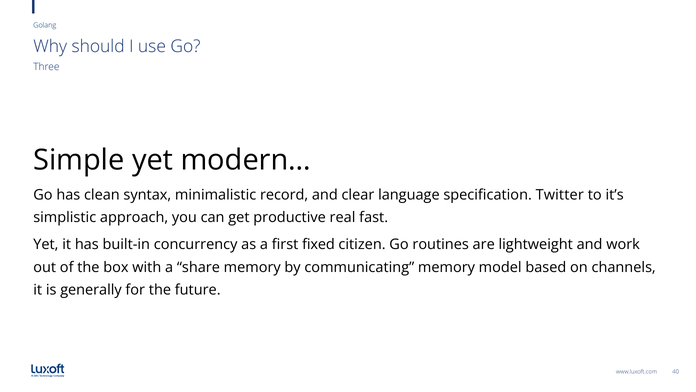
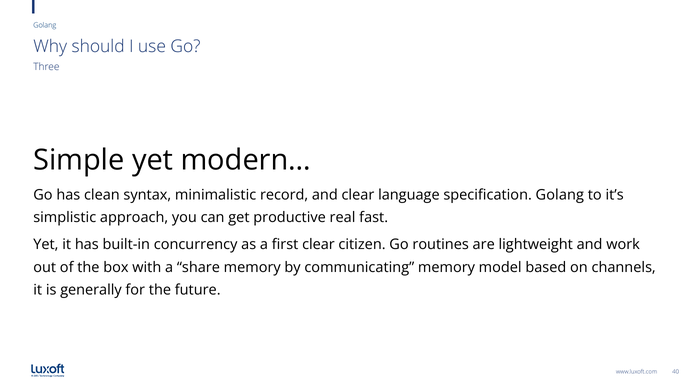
specification Twitter: Twitter -> Golang (560, 195)
first fixed: fixed -> clear (318, 244)
